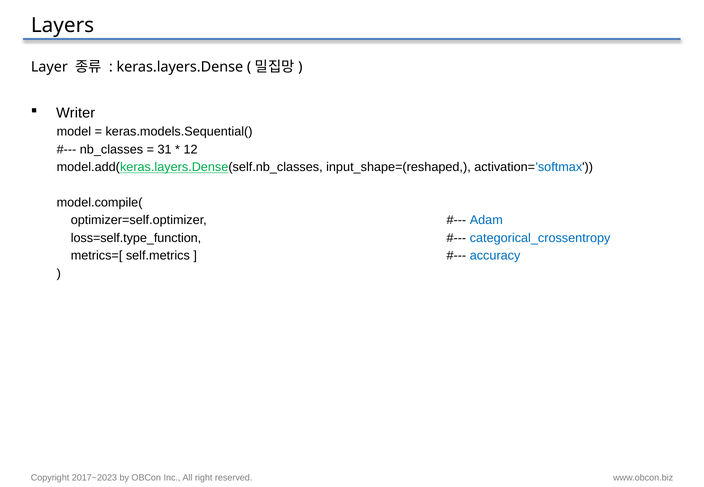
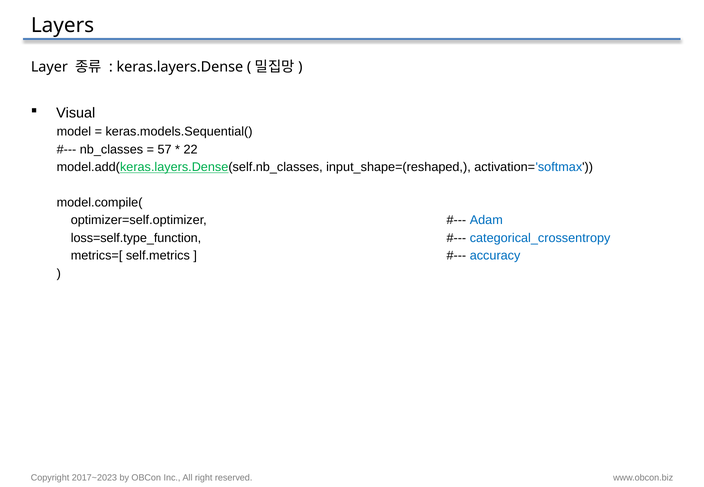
Writer: Writer -> Visual (76, 113)
31: 31 -> 57 (165, 150)
12: 12 -> 22 (191, 150)
